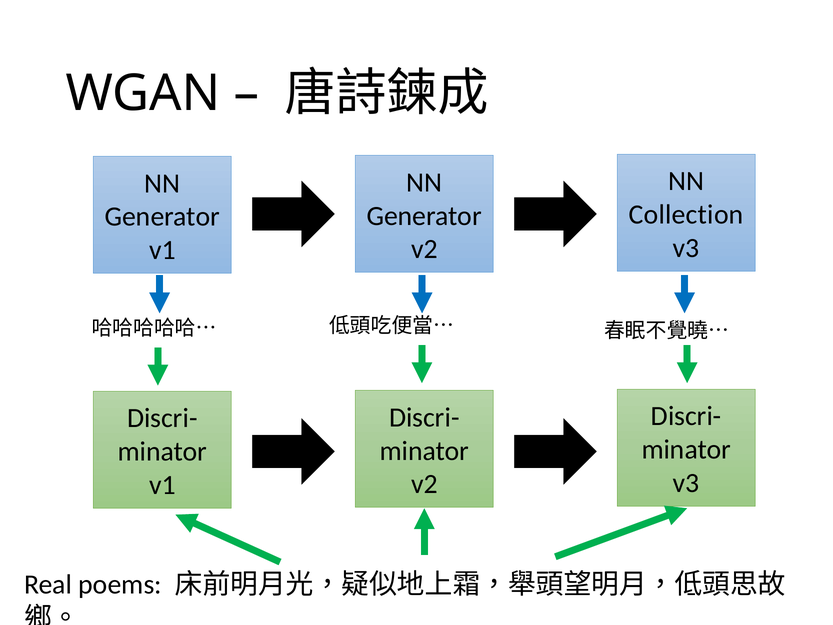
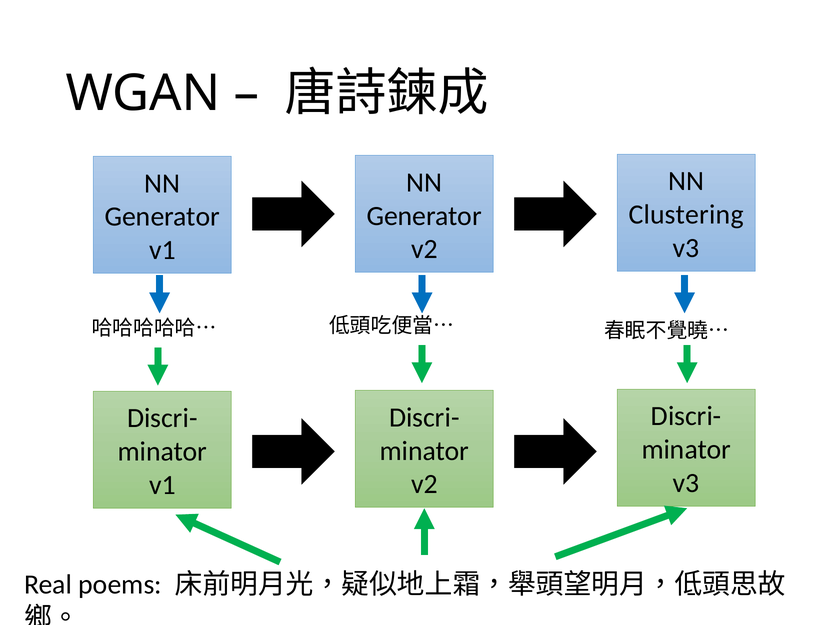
Collection: Collection -> Clustering (686, 214)
